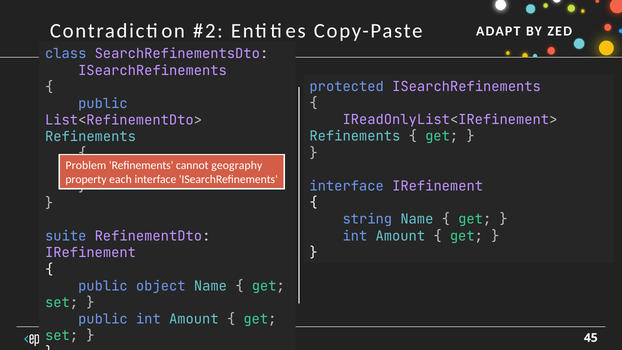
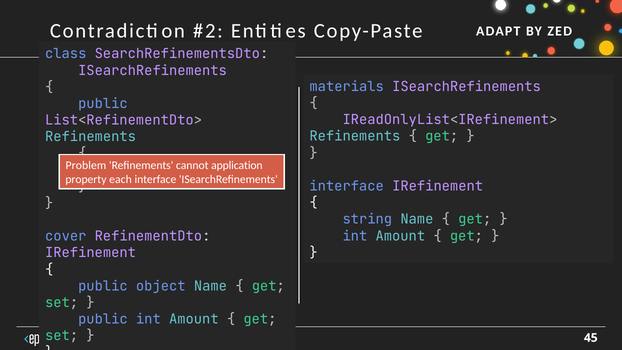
protected: protected -> materials (347, 87)
geography: geography -> application (237, 165)
suite: suite -> cover (66, 236)
